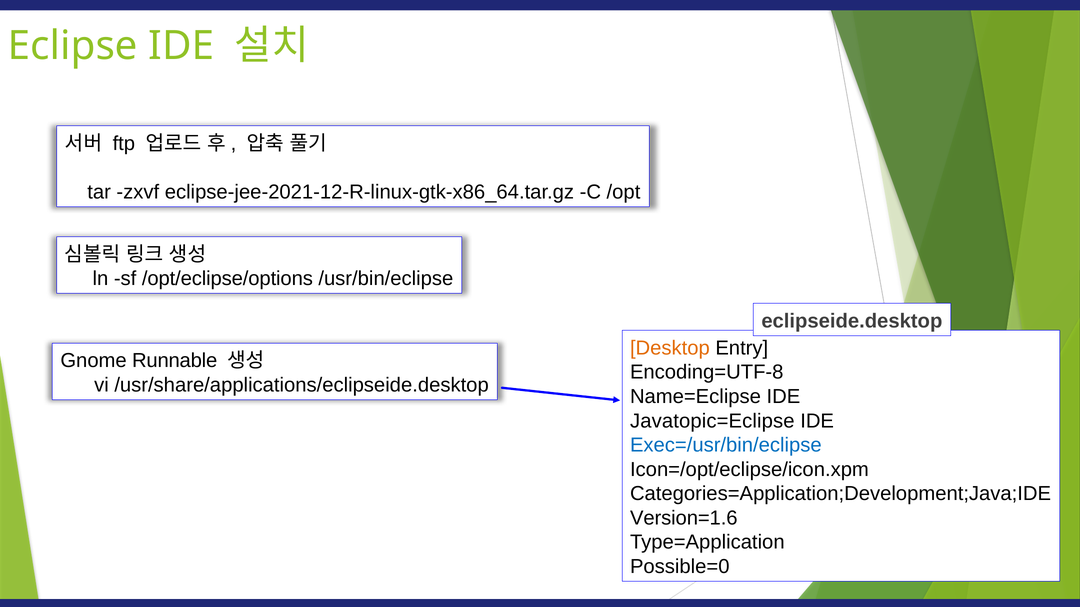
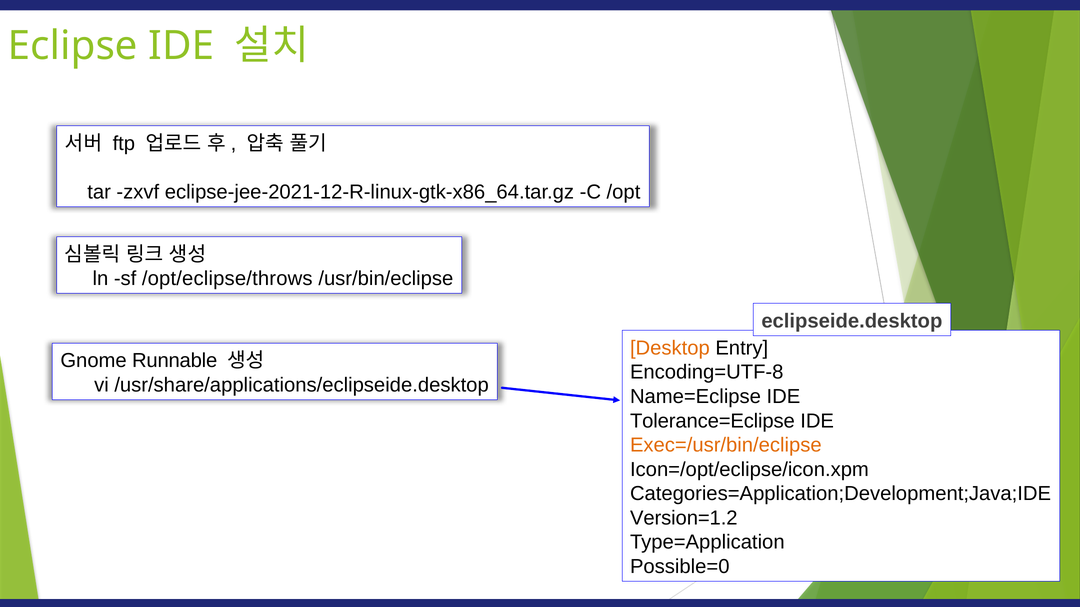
/opt/eclipse/options: /opt/eclipse/options -> /opt/eclipse/throws (227, 279)
Javatopic=Eclipse: Javatopic=Eclipse -> Tolerance=Eclipse (712, 421)
Exec=/usr/bin/eclipse colour: blue -> orange (726, 445)
Version=1.6: Version=1.6 -> Version=1.2 (684, 518)
